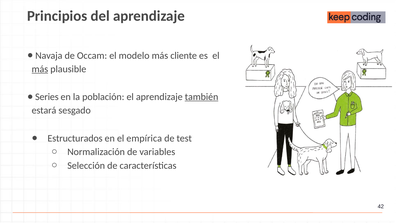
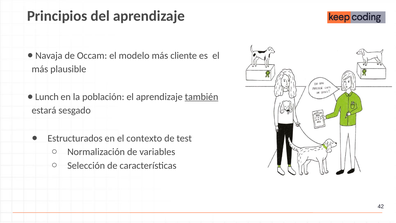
más underline: present -> none (40, 69)
Series: Series -> Lunch (47, 97)
empírica: empírica -> contexto (144, 138)
